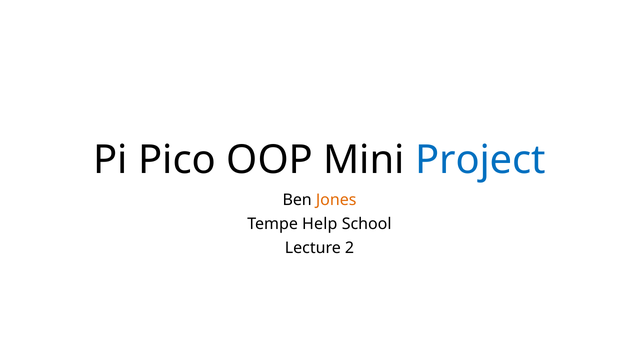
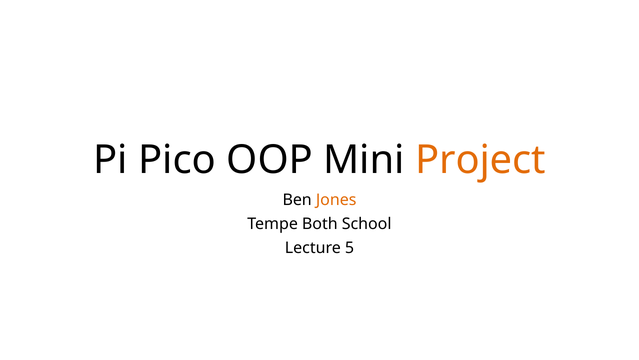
Project colour: blue -> orange (480, 160)
Help: Help -> Both (320, 224)
2: 2 -> 5 (349, 248)
